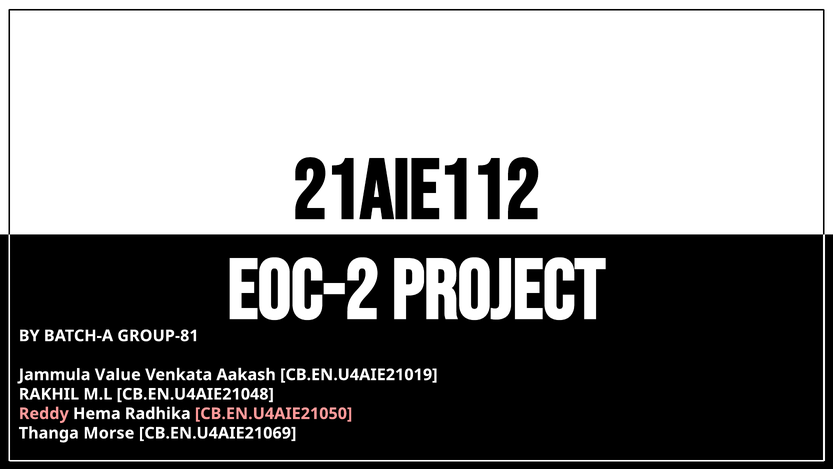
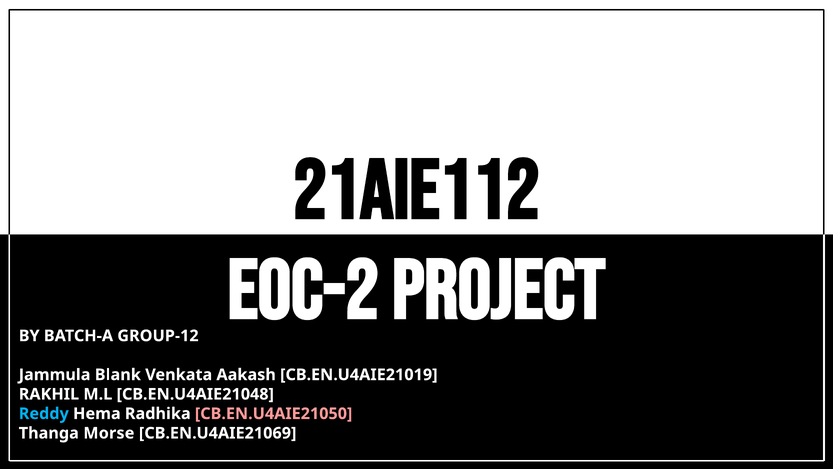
GROUP-81: GROUP-81 -> GROUP-12 (158, 336)
Value: Value -> Blank (118, 374)
Reddy colour: pink -> light blue (44, 413)
